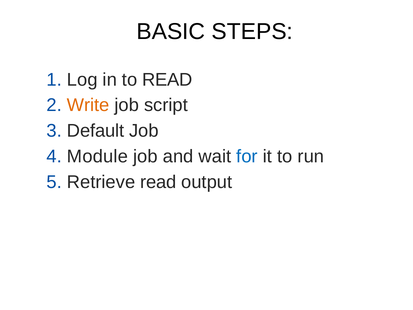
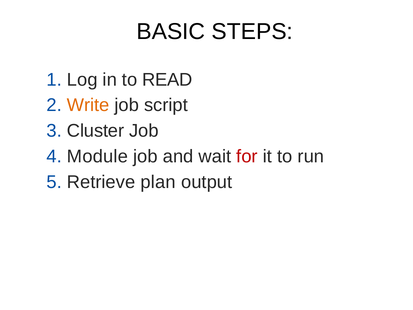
Default: Default -> Cluster (96, 131)
for colour: blue -> red (247, 156)
Retrieve read: read -> plan (158, 182)
